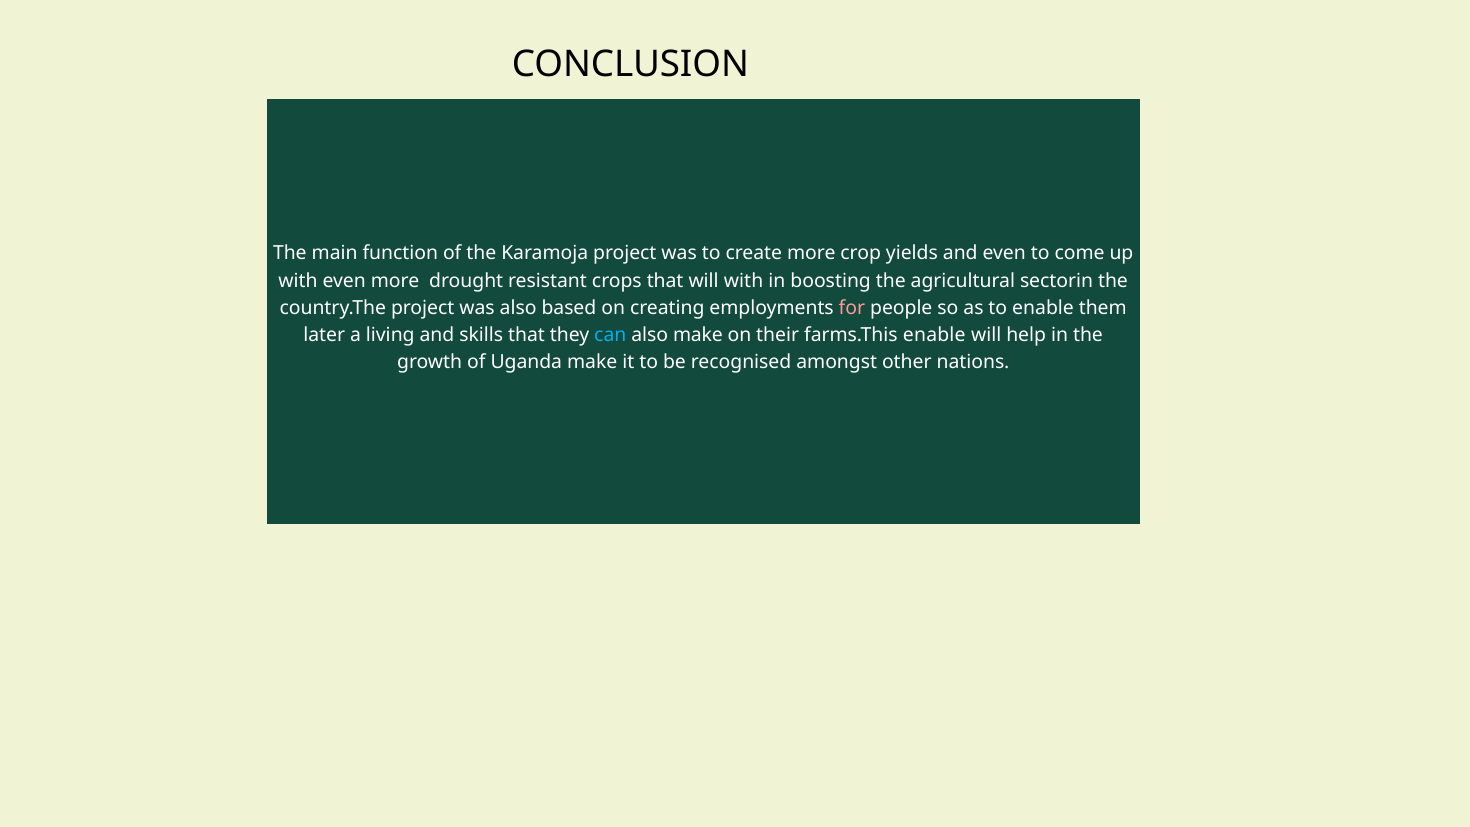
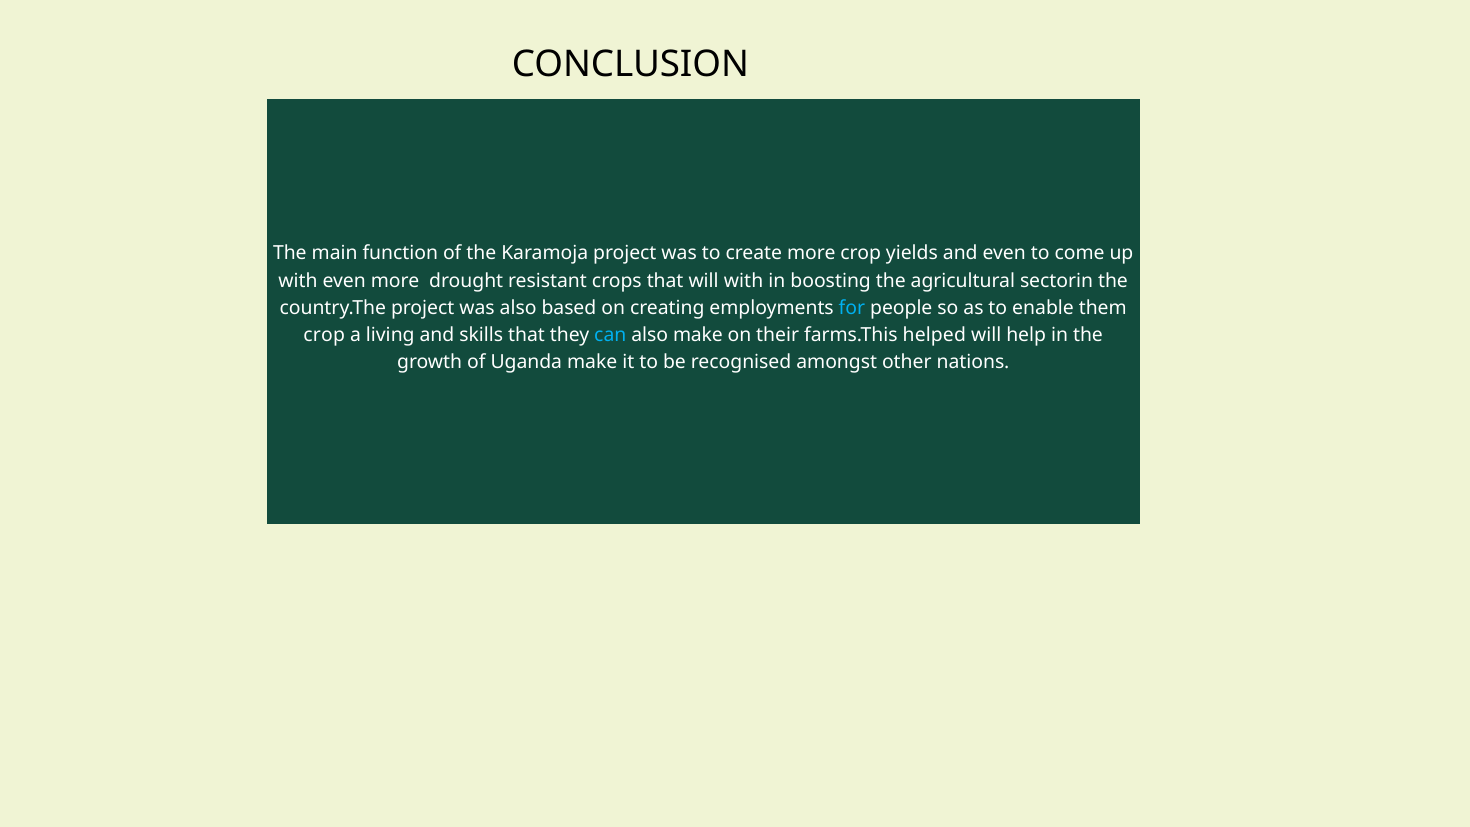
for colour: pink -> light blue (852, 308)
later: later -> crop (324, 335)
farms.This enable: enable -> helped (934, 335)
